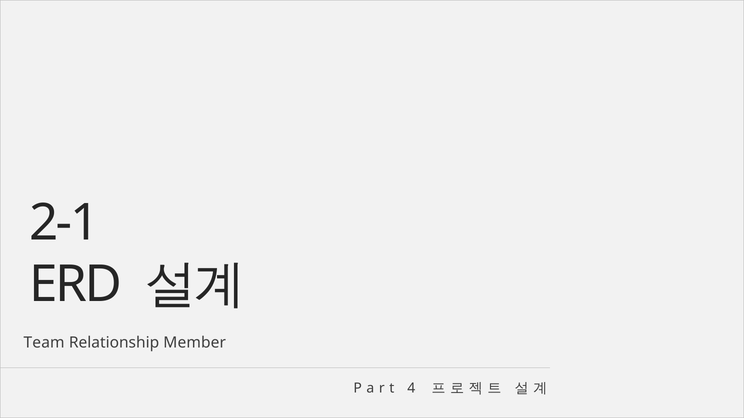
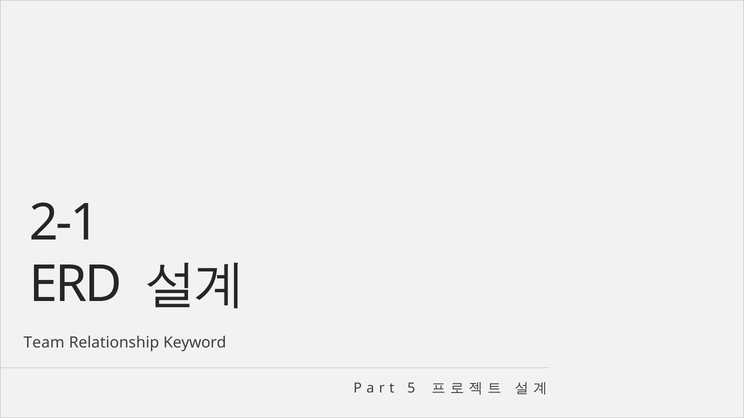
Member: Member -> Keyword (195, 343)
4: 4 -> 5 (411, 389)
